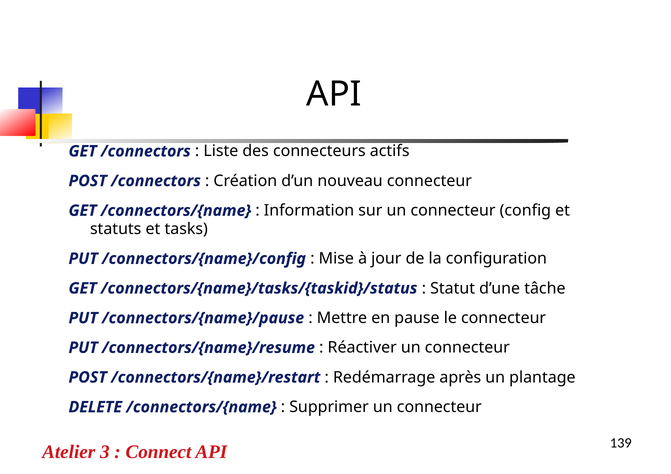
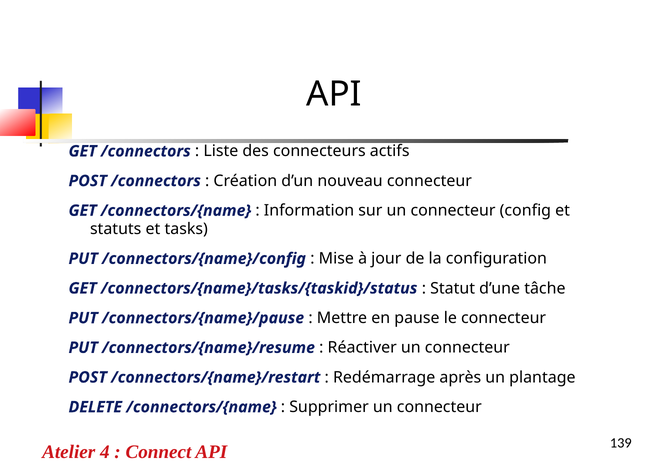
3: 3 -> 4 (105, 452)
